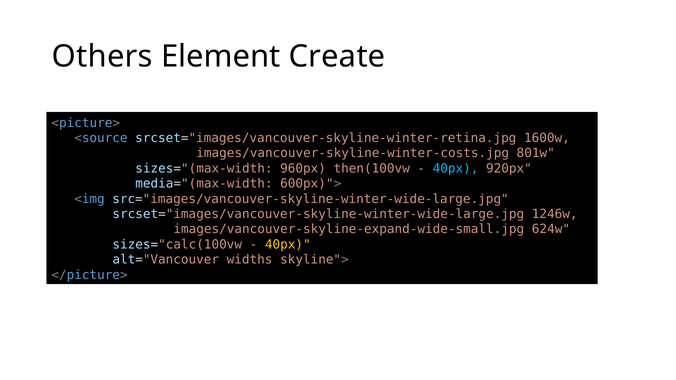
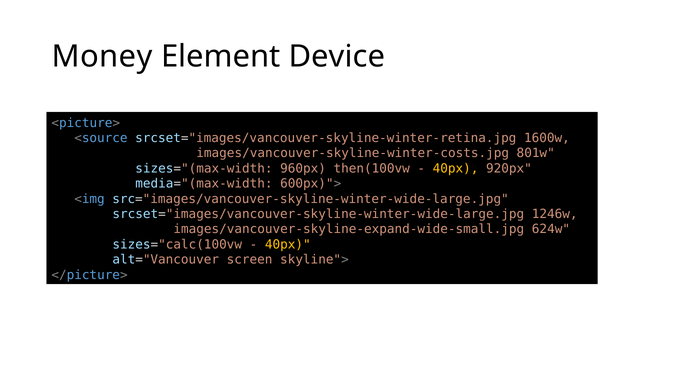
Others: Others -> Money (102, 57)
Create: Create -> Device (337, 57)
40px colour: light blue -> yellow (456, 169)
widths: widths -> screen (250, 260)
